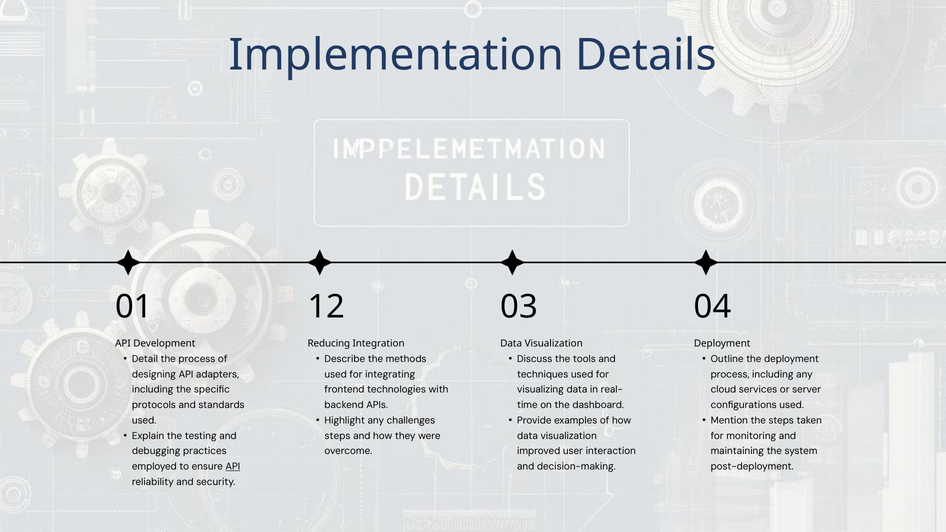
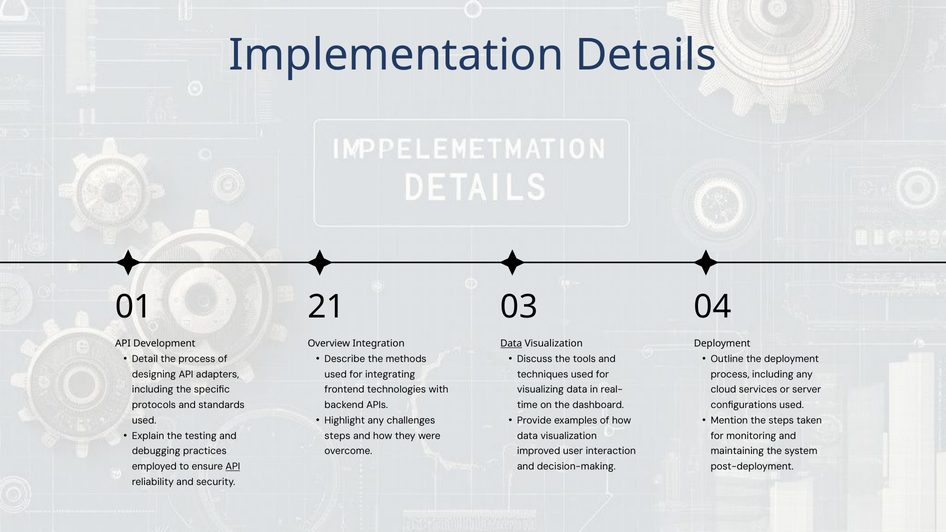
12: 12 -> 21 (326, 307)
Reducing: Reducing -> Overview (329, 344)
Data underline: none -> present (511, 344)
